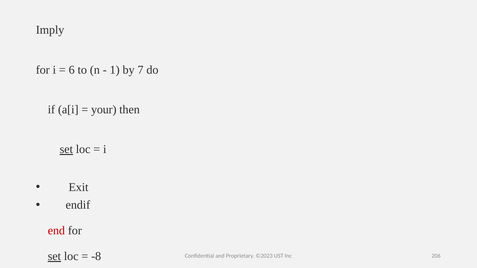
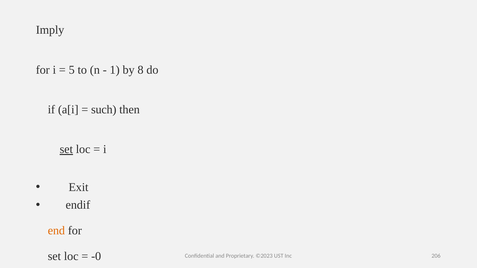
6: 6 -> 5 (72, 70)
7: 7 -> 8 (141, 70)
your: your -> such (104, 110)
end colour: red -> orange (56, 231)
set underline: present -> none (54, 257)
-8: -8 -> -0 (96, 257)
